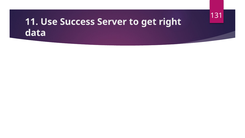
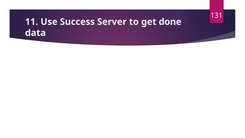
right: right -> done (170, 22)
